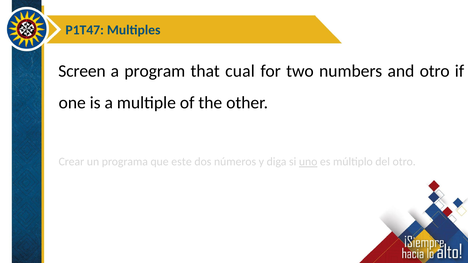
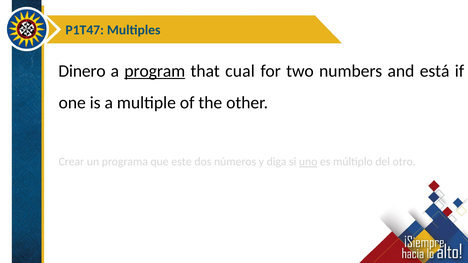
Screen: Screen -> Dinero (82, 71)
program underline: none -> present (155, 71)
and otro: otro -> está (435, 71)
